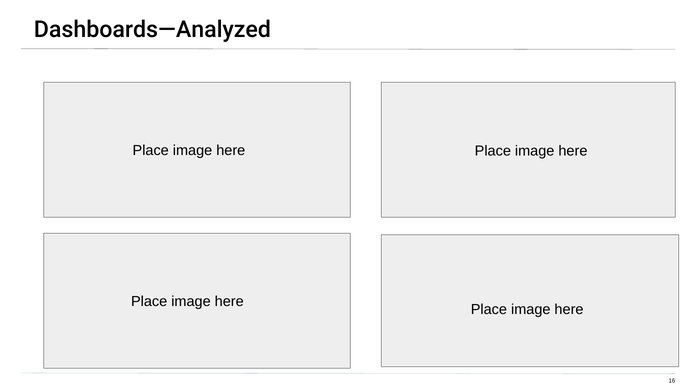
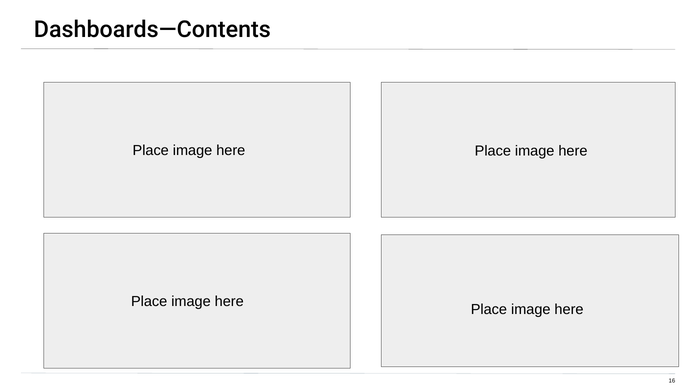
Dashboards—Analyzed: Dashboards—Analyzed -> Dashboards—Contents (152, 29)
